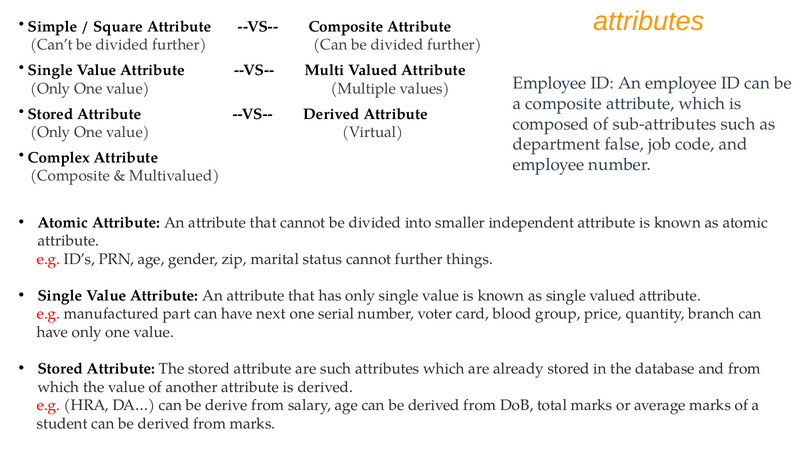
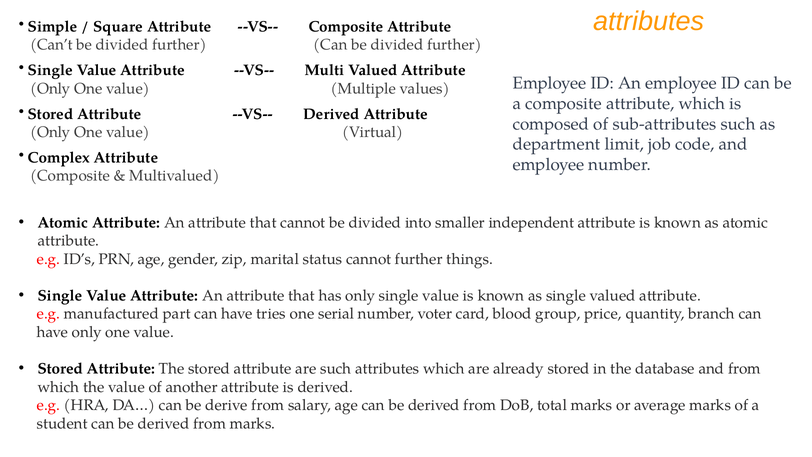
false: false -> limit (624, 144)
next: next -> tries (271, 314)
